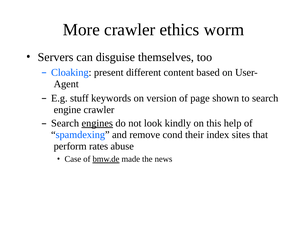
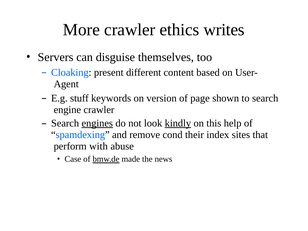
worm: worm -> writes (224, 30)
kindly underline: none -> present (178, 123)
rates: rates -> with (98, 146)
